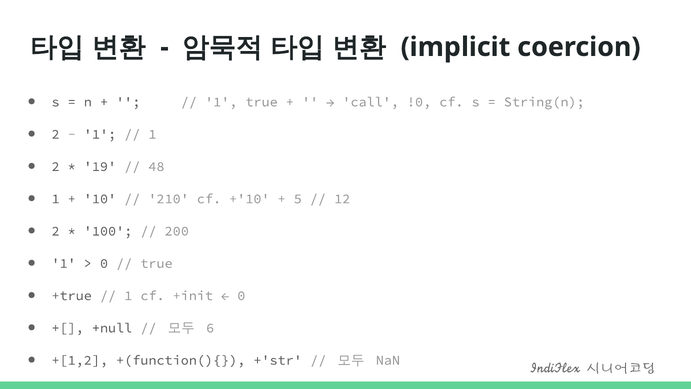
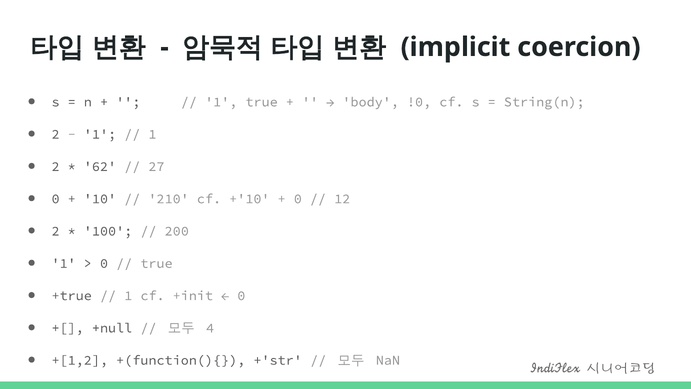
call: call -> body (371, 102)
19: 19 -> 62 (100, 166)
48: 48 -> 27 (156, 166)
1: 1 -> 0 (56, 199)
5: 5 -> 0 (298, 199)
6: 6 -> 4 (210, 328)
